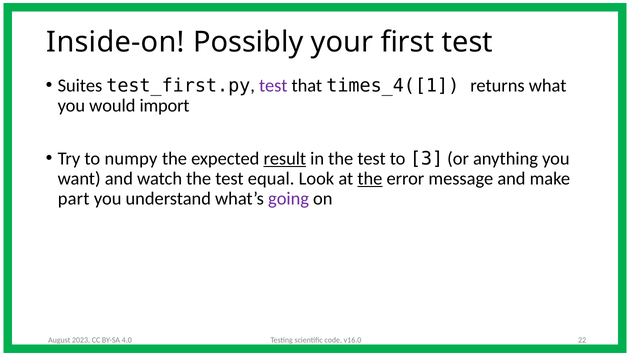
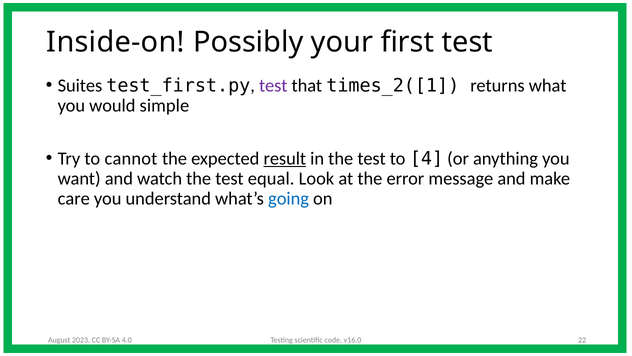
times_4([1: times_4([1 -> times_2([1 (393, 85)
import: import -> simple (164, 105)
numpy: numpy -> cannot (131, 158)
3: 3 -> 4 (427, 158)
the underline: present -> none (370, 178)
part: part -> care (74, 198)
going colour: purple -> blue (289, 198)
